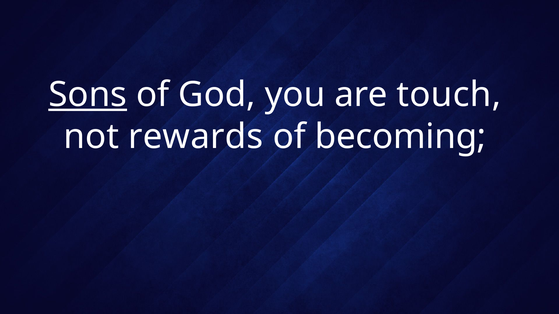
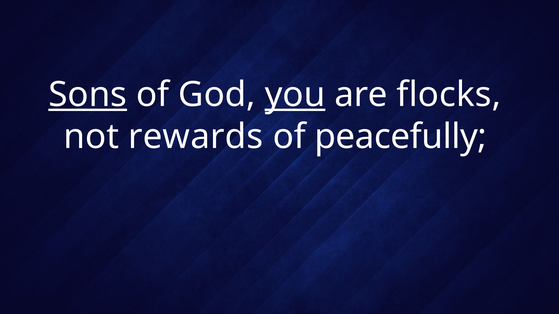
you underline: none -> present (295, 95)
touch: touch -> flocks (449, 95)
becoming: becoming -> peacefully (401, 137)
